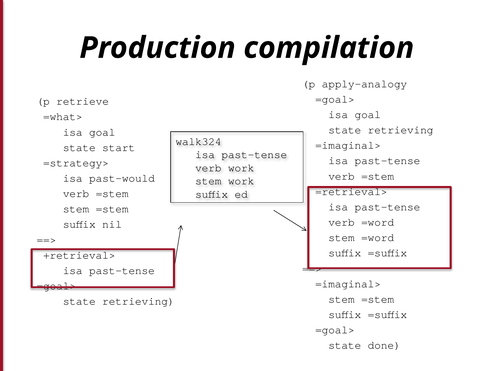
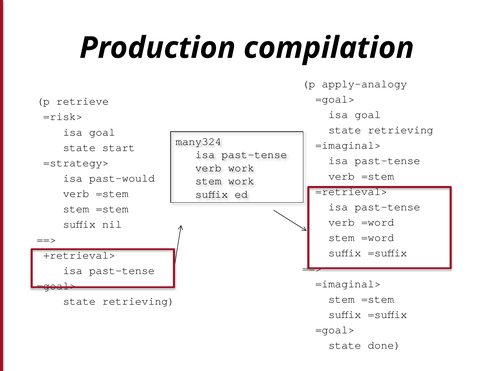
=what>: =what> -> =risk> (63, 117)
walk324: walk324 -> many324 (198, 141)
